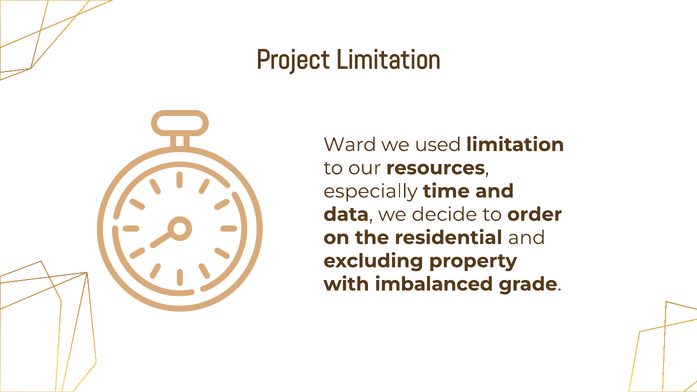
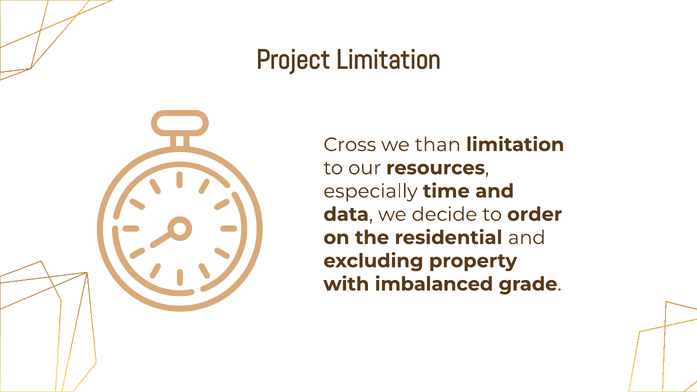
Ward: Ward -> Cross (350, 145)
used: used -> than (438, 145)
